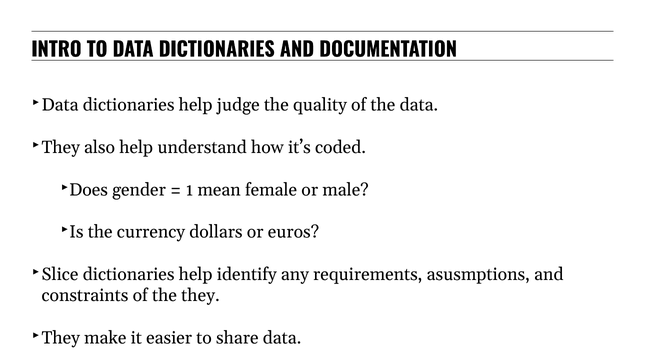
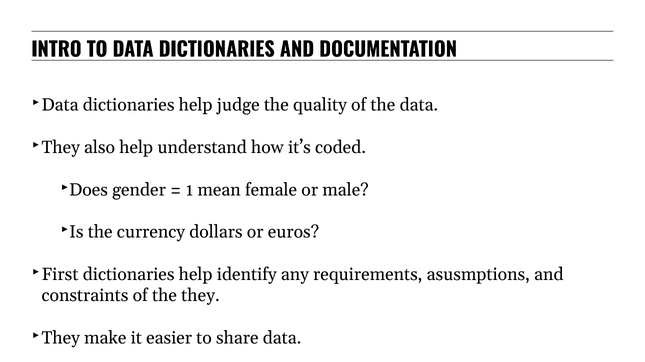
Slice: Slice -> First (60, 275)
